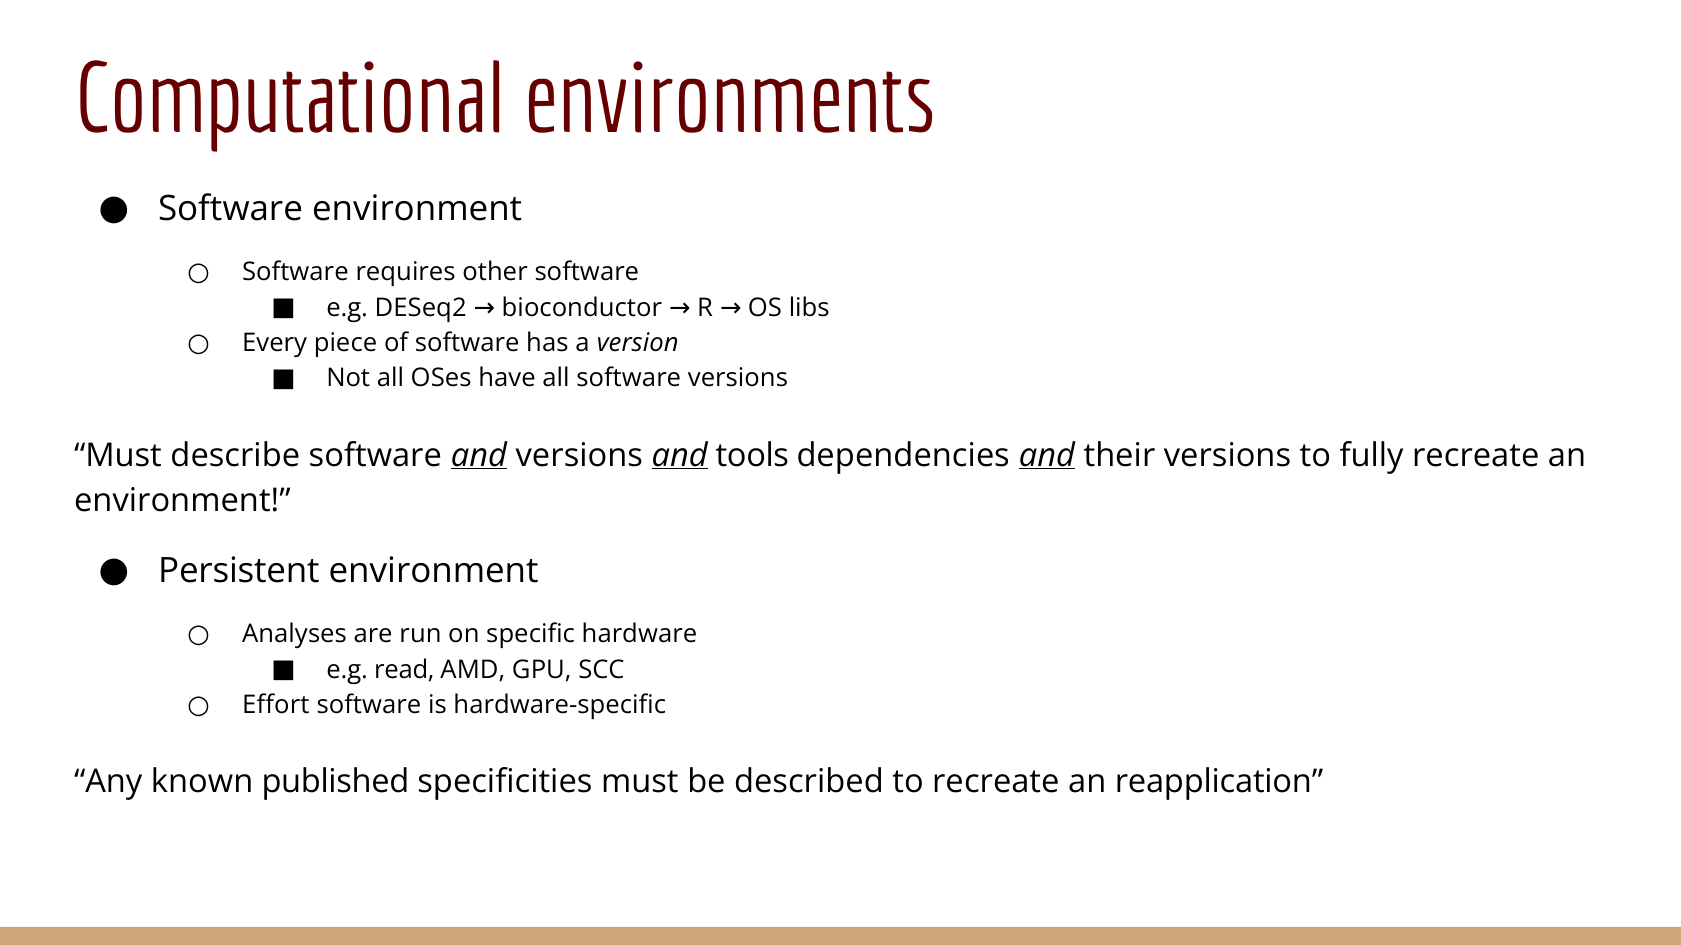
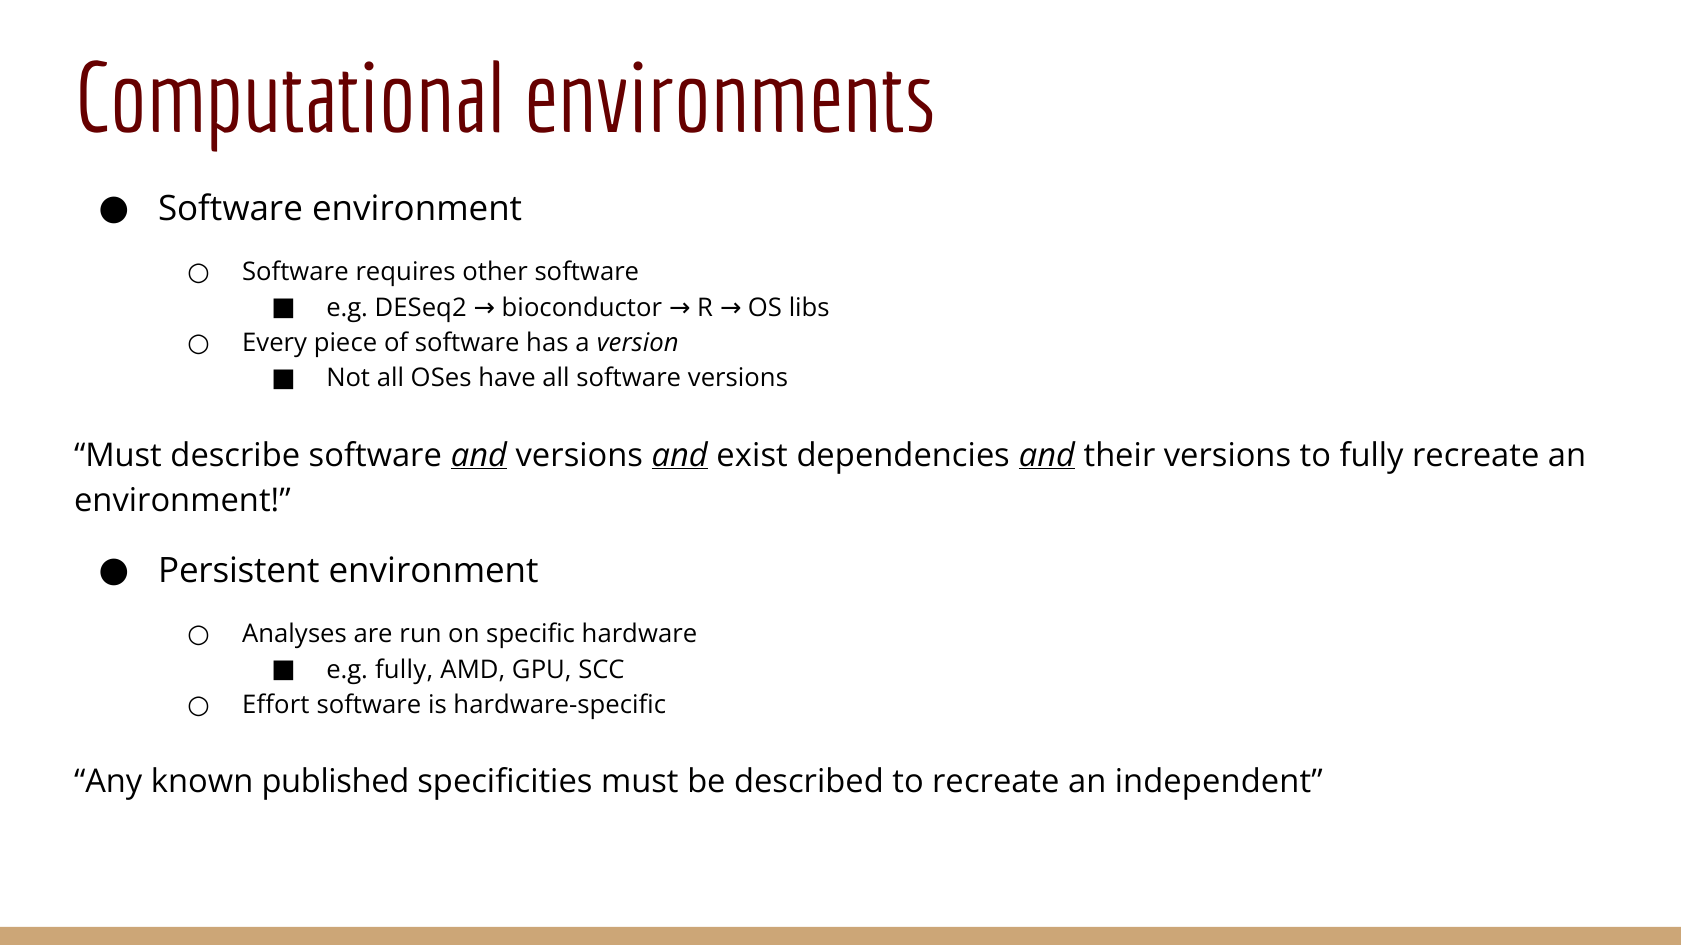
tools: tools -> exist (752, 456)
e.g read: read -> fully (404, 670)
reapplication: reapplication -> independent (1219, 782)
